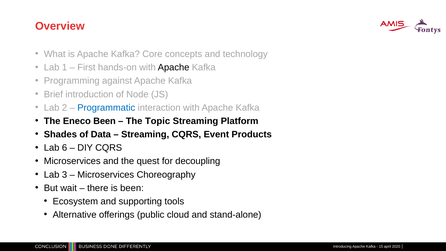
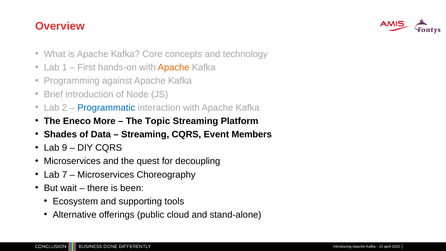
Apache colour: black -> orange (174, 67)
Eneco Been: Been -> More (104, 121)
Products: Products -> Members (252, 134)
6: 6 -> 9 (65, 148)
3: 3 -> 7 (65, 175)
